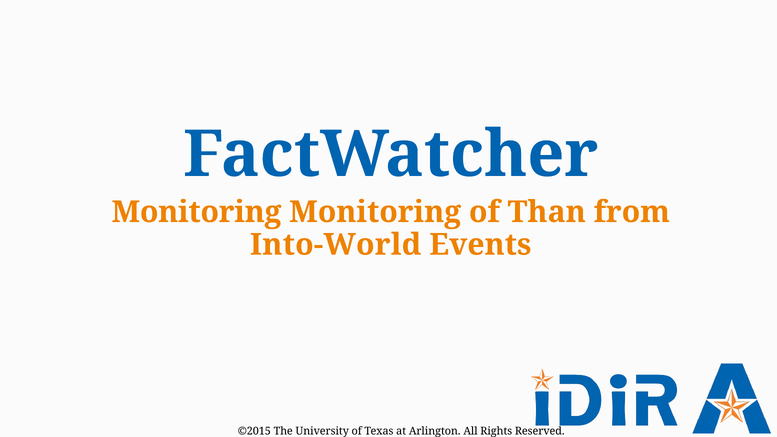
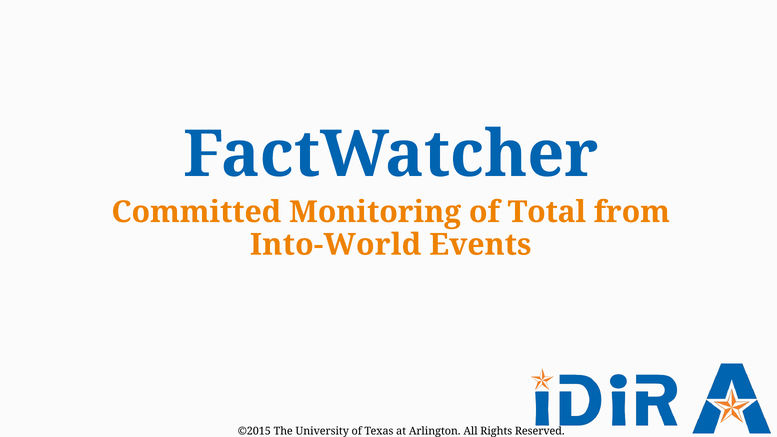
Monitoring: Monitoring -> Committed (196, 212)
Than: Than -> Total (547, 212)
